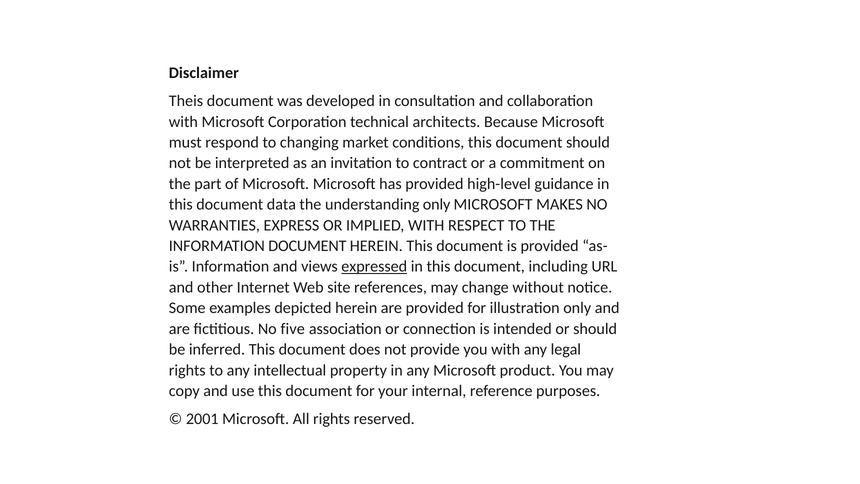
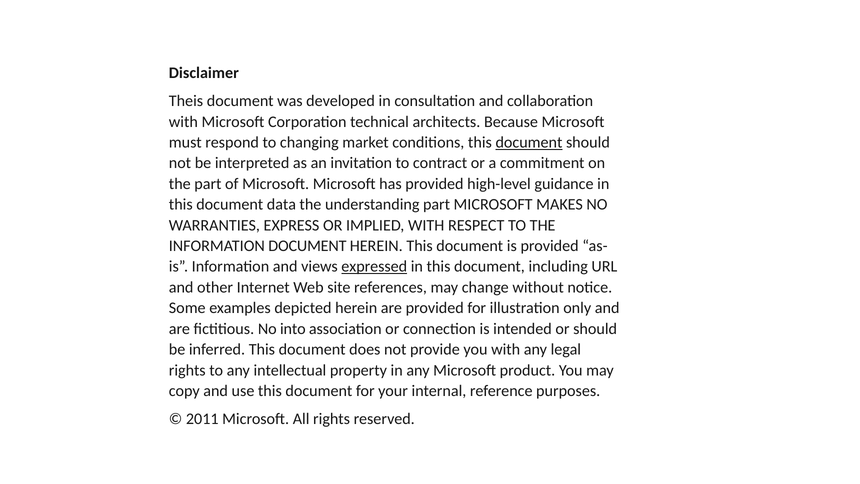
document underline: none -> present (529, 142)
understanding only: only -> part (437, 204)
five: five -> into (293, 329)
2001: 2001 -> 2011 (202, 419)
